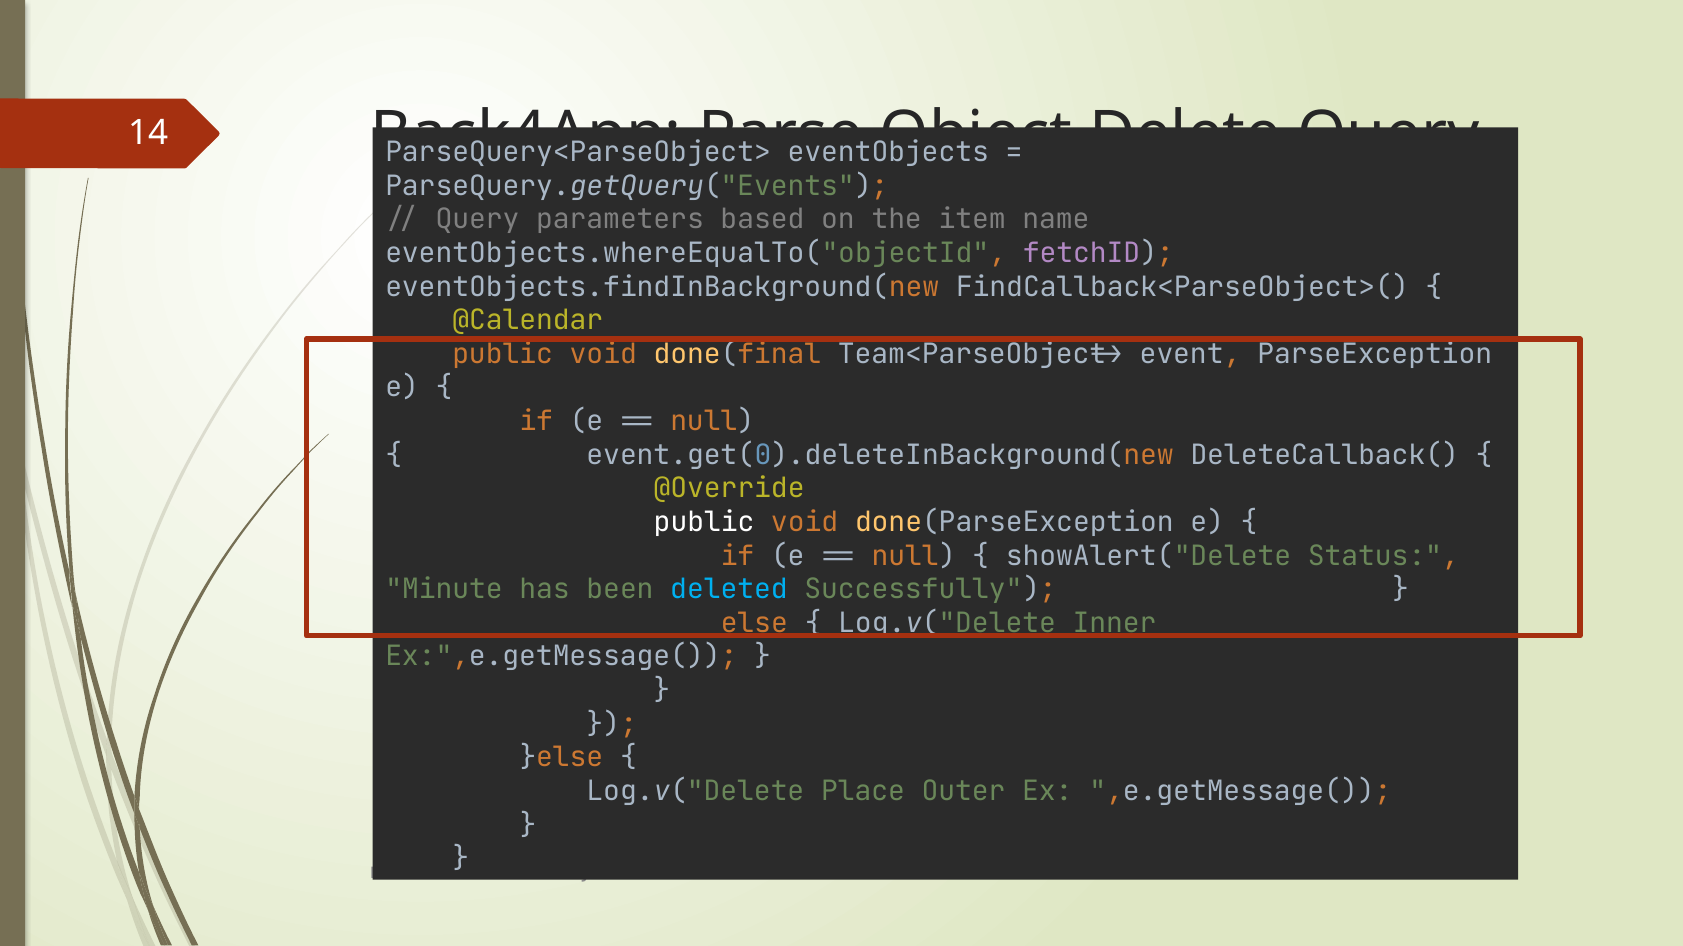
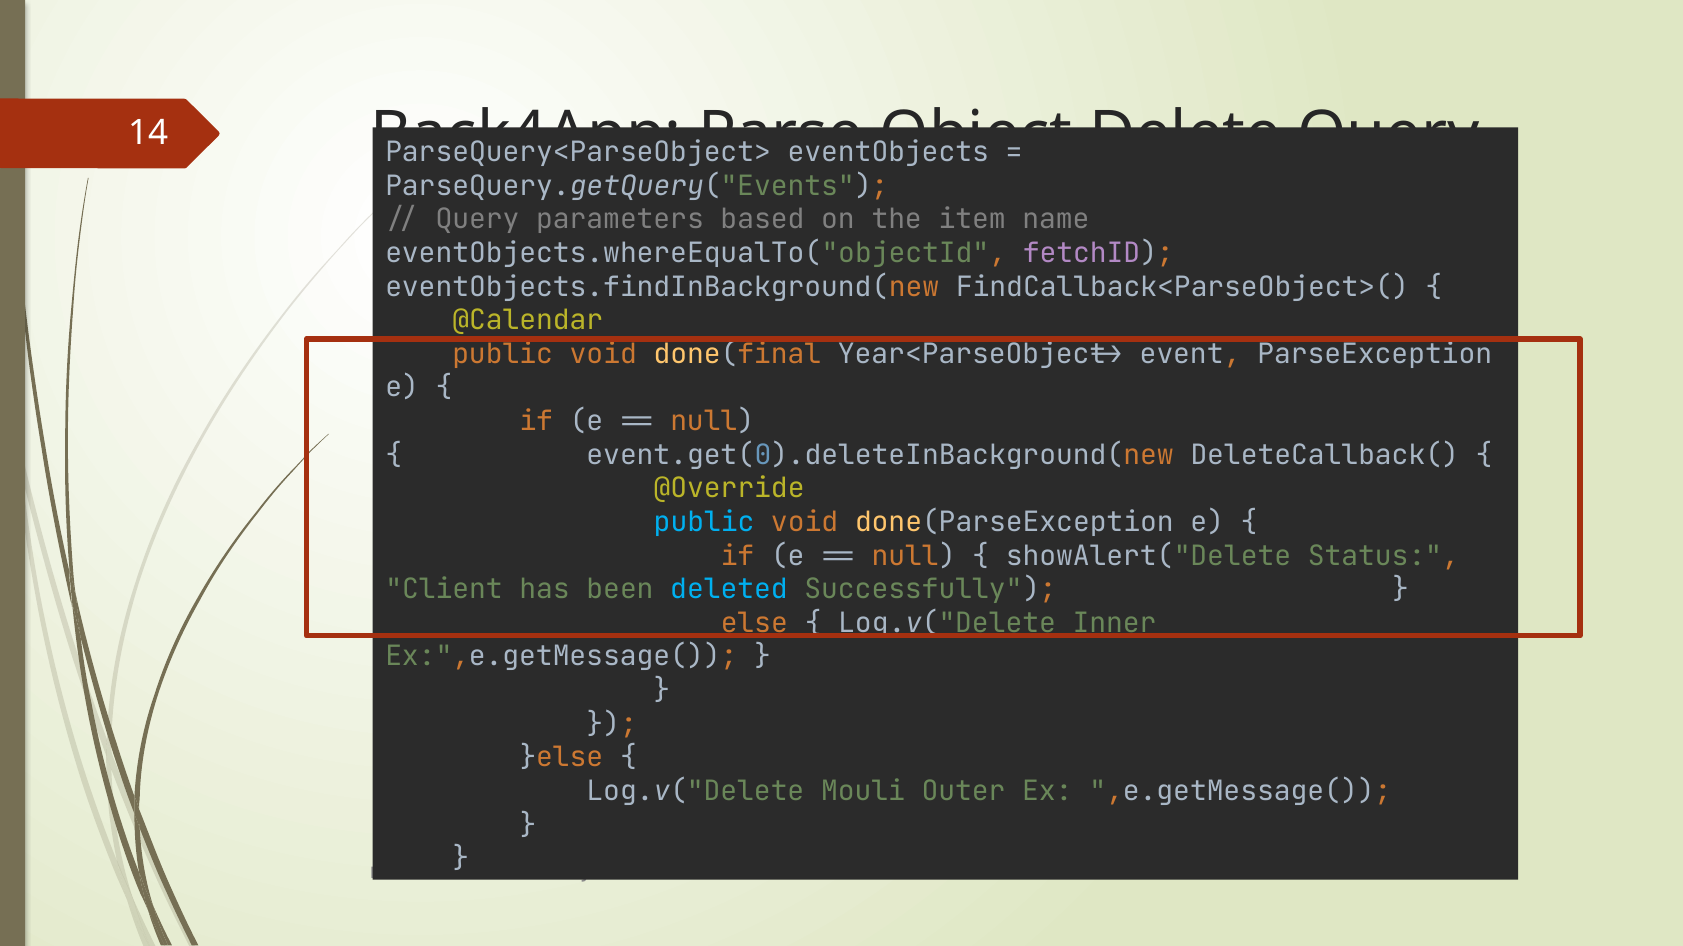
Team<ParseObject>: Team<ParseObject> -> Year<ParseObject> (980, 354)
public colour: white -> light blue (704, 523)
Minute: Minute -> Client (444, 590)
Place: Place -> Mouli (863, 792)
